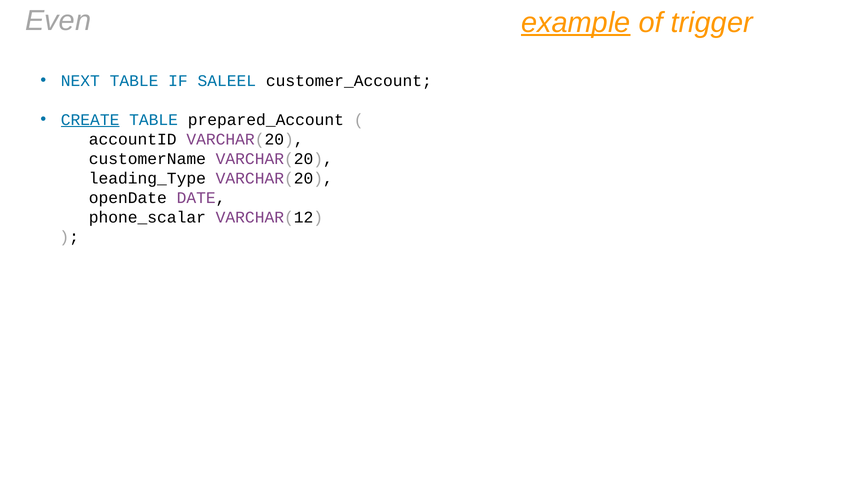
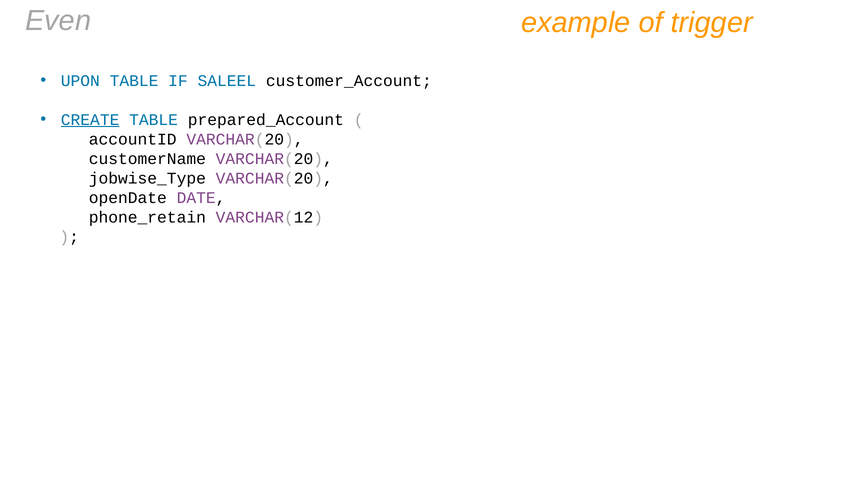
example underline: present -> none (576, 23)
NEXT: NEXT -> UPON (80, 81)
leading_Type: leading_Type -> jobwise_Type (147, 178)
phone_scalar: phone_scalar -> phone_retain (147, 217)
